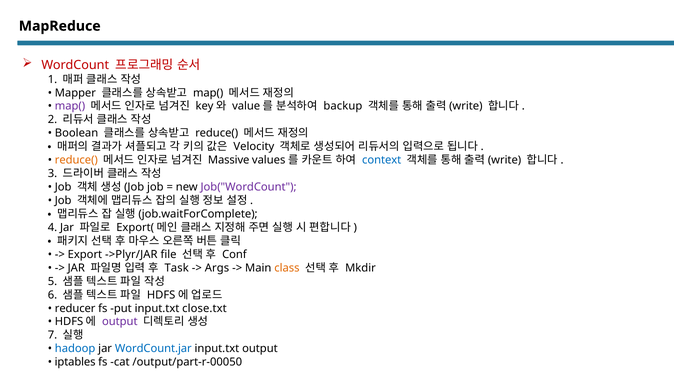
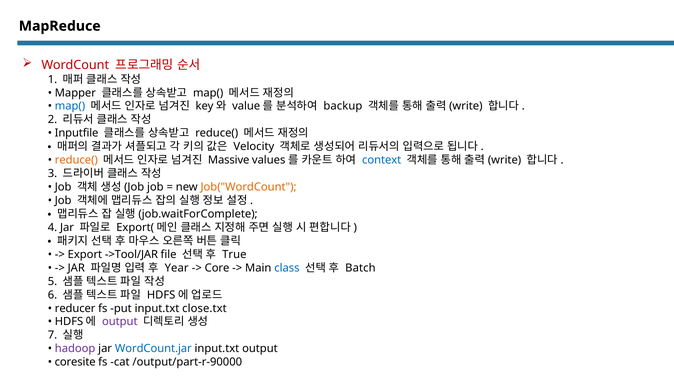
map( colour: purple -> blue (70, 106)
Boolean: Boolean -> Inputfile (77, 133)
Job("WordCount colour: purple -> orange (249, 187)
->Plyr/JAR: ->Plyr/JAR -> ->Tool/JAR (131, 255)
Conf: Conf -> True (234, 255)
Task: Task -> Year (177, 268)
Args: Args -> Core (217, 268)
class colour: orange -> blue (287, 268)
Mkdir: Mkdir -> Batch (360, 268)
hadoop colour: blue -> purple (75, 349)
iptables: iptables -> coresite (75, 362)
/output/part-r-00050: /output/part-r-00050 -> /output/part-r-90000 (187, 362)
